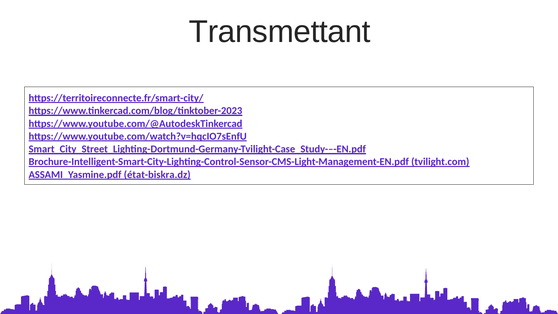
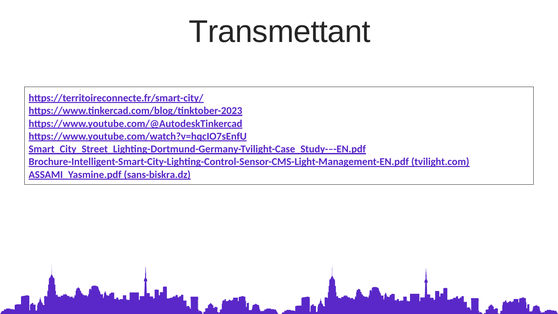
état-biskra.dz: état-biskra.dz -> sans-biskra.dz (157, 175)
